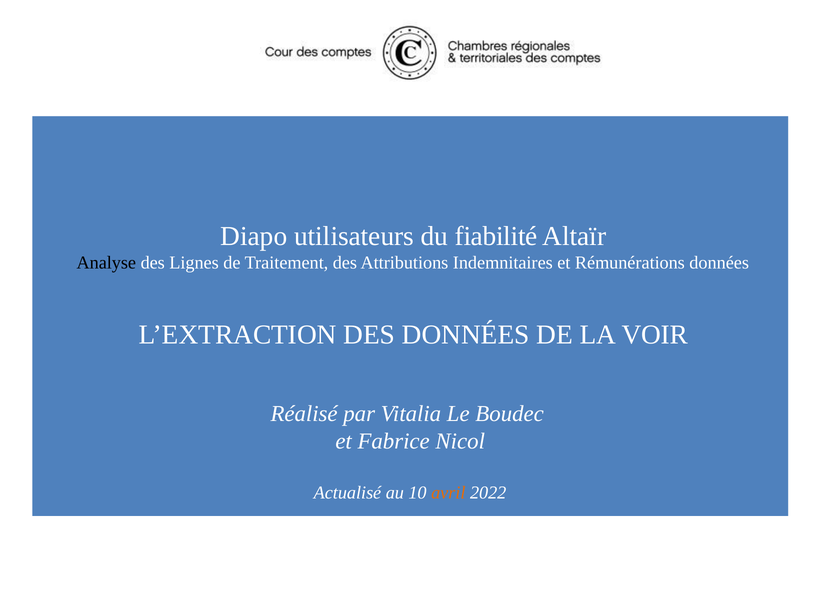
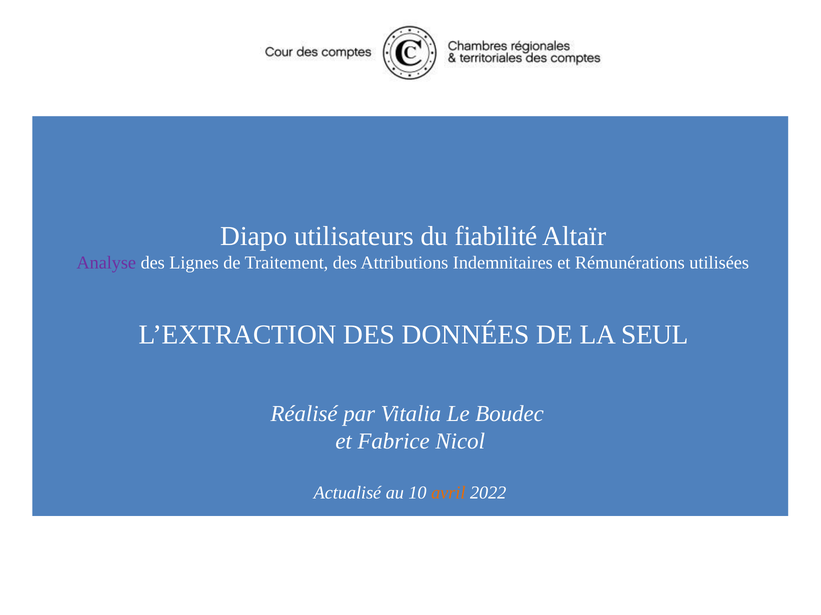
Analyse colour: black -> purple (106, 263)
Rémunérations données: données -> utilisées (719, 263)
VOIR: VOIR -> SEUL (655, 335)
